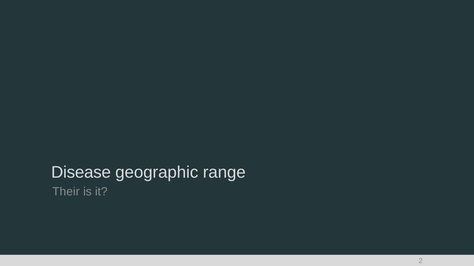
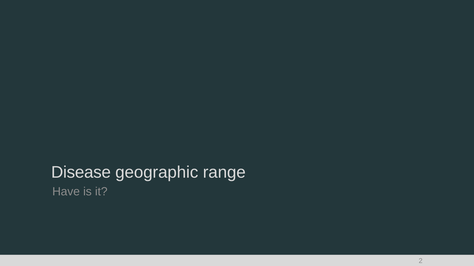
Their: Their -> Have (66, 192)
